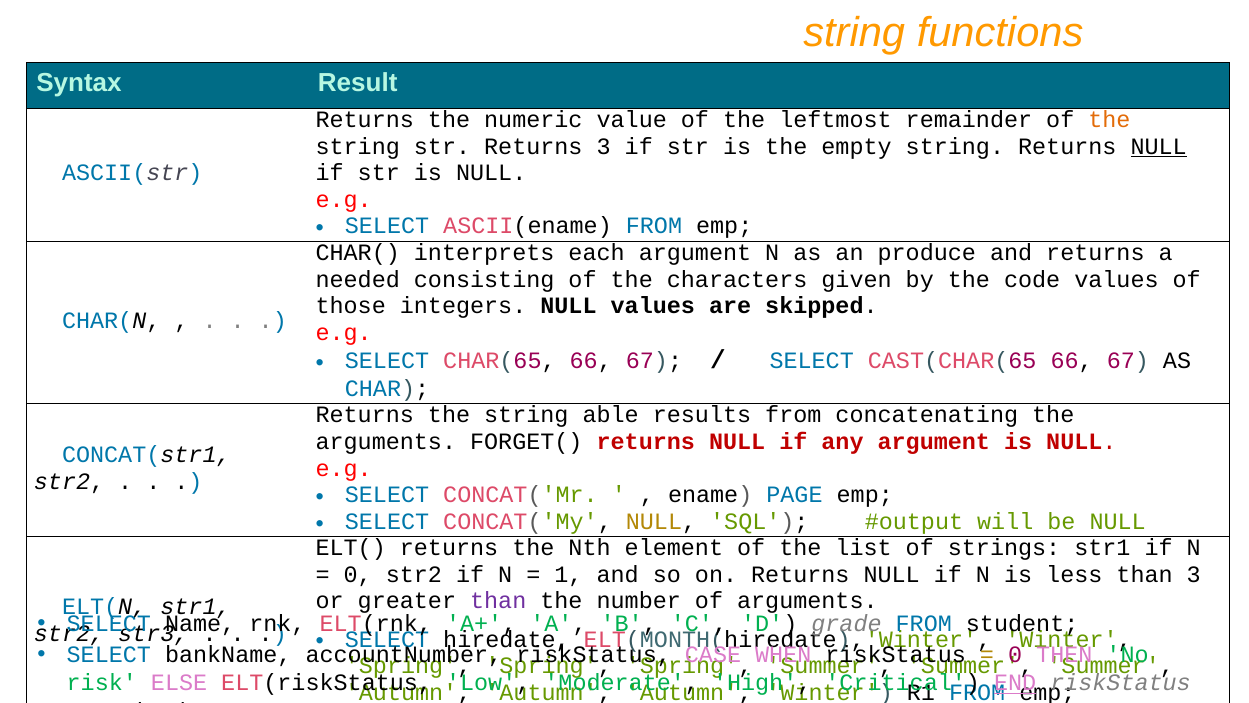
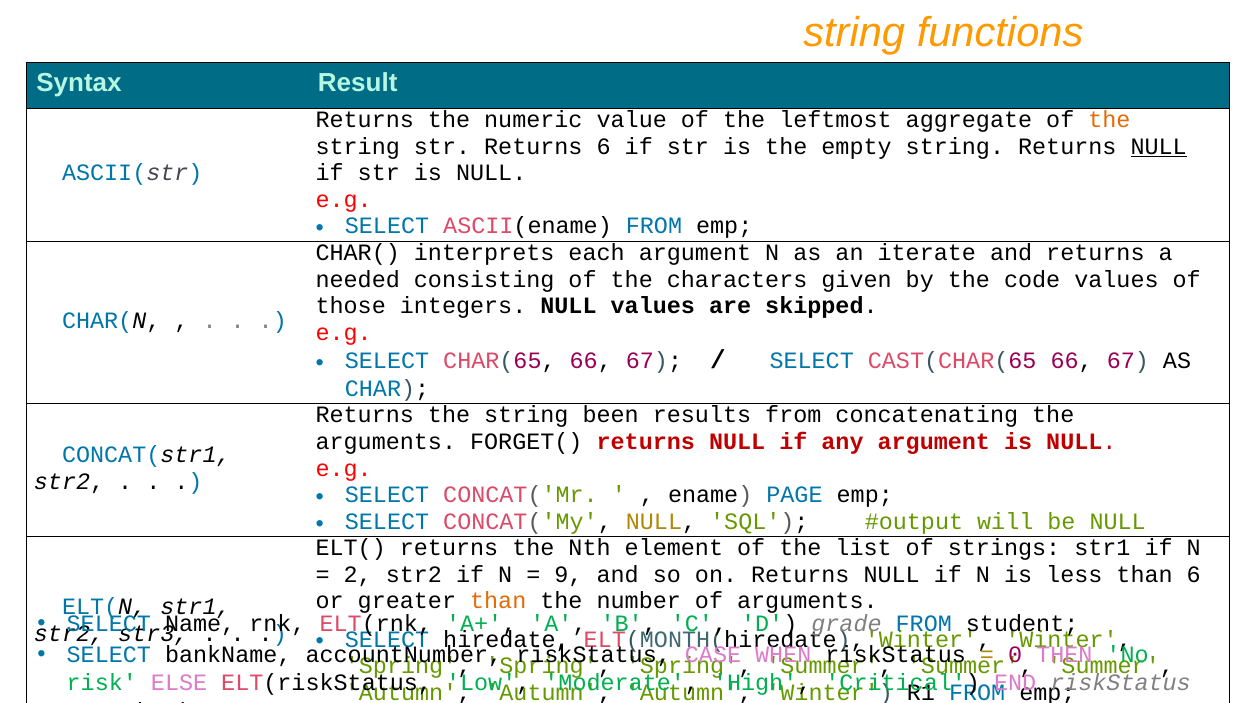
remainder: remainder -> aggregate (969, 120)
Returns 3: 3 -> 6 (604, 146)
produce: produce -> iterate (927, 253)
able: able -> been (611, 415)
0: 0 -> 2 (358, 574)
1: 1 -> 9 (568, 574)
than 3: 3 -> 6 (1194, 574)
than colour: purple -> orange (498, 601)
END underline: present -> none (1015, 683)
